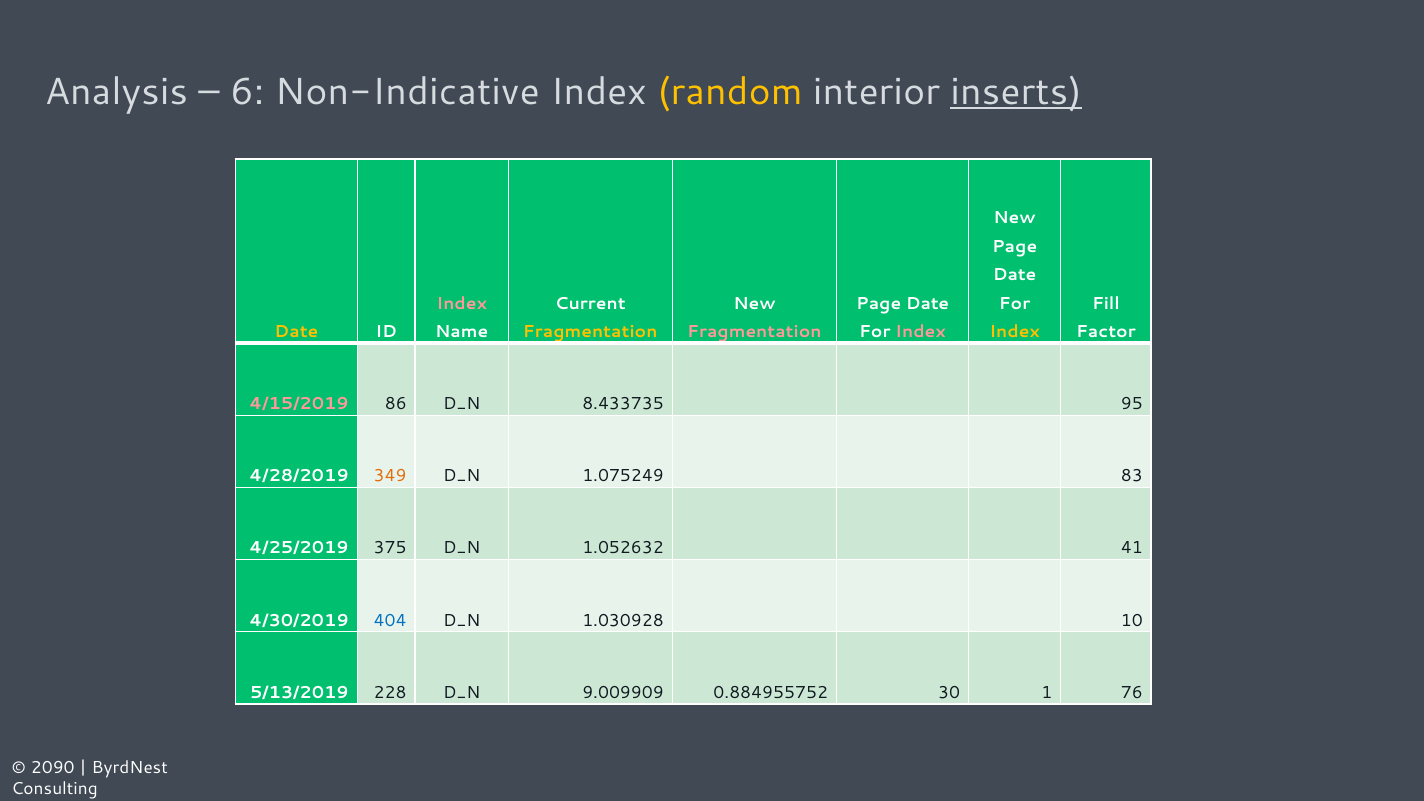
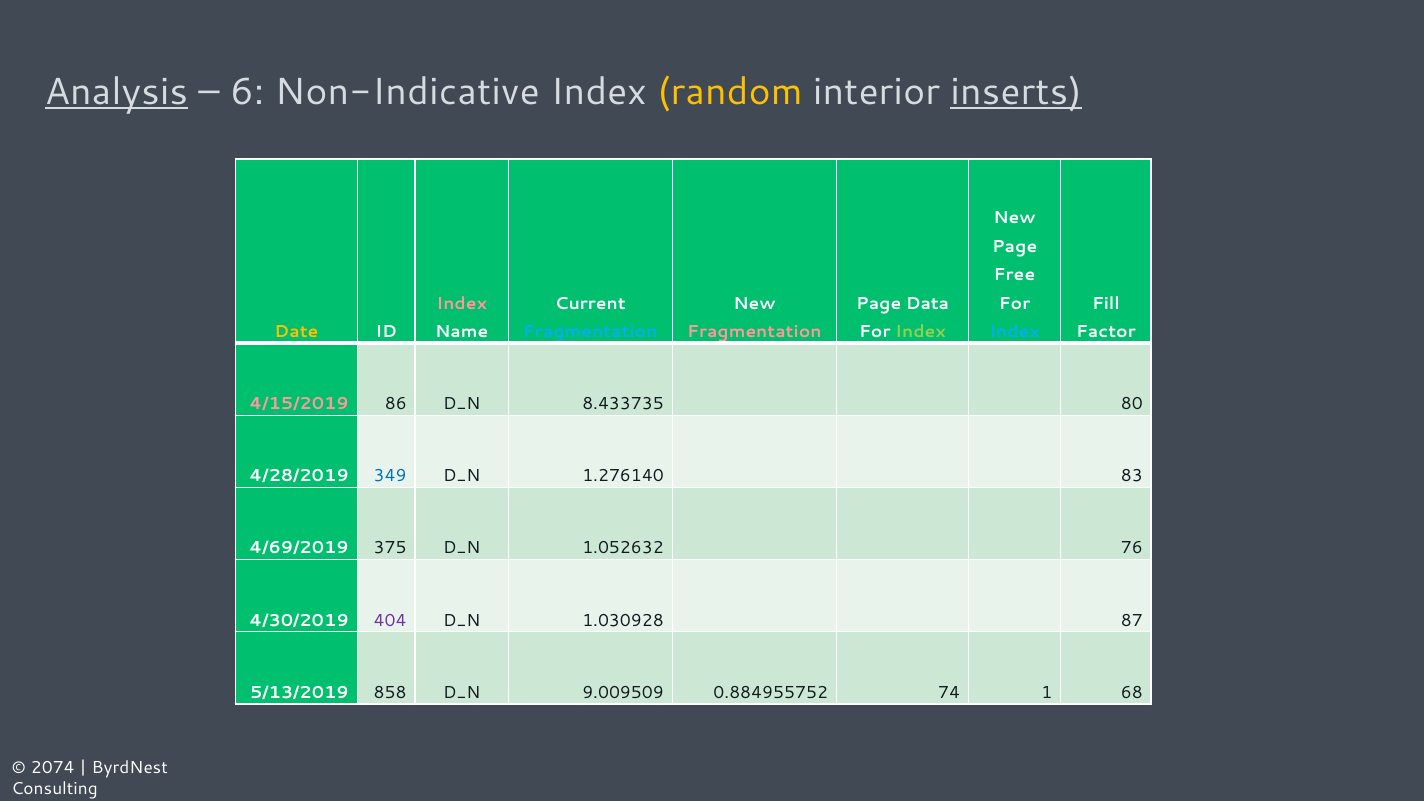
Analysis underline: none -> present (116, 92)
Date: Date -> Free (1014, 275)
Date: Date -> Data (927, 303)
Fragmentation colour: yellow -> light blue (590, 332)
Index colour: pink -> light green (920, 332)
Index colour: yellow -> light blue (1015, 332)
95: 95 -> 80 (1132, 404)
349 colour: orange -> blue (390, 476)
1.075249: 1.075249 -> 1.276140 (623, 476)
4/25/2019: 4/25/2019 -> 4/69/2019 (299, 548)
41: 41 -> 76 (1132, 548)
404 colour: blue -> purple (390, 620)
10: 10 -> 87 (1132, 620)
228: 228 -> 858 (390, 693)
9.009909: 9.009909 -> 9.009509 (623, 693)
30: 30 -> 74 (949, 693)
76: 76 -> 68 (1132, 693)
2090: 2090 -> 2074 (53, 768)
